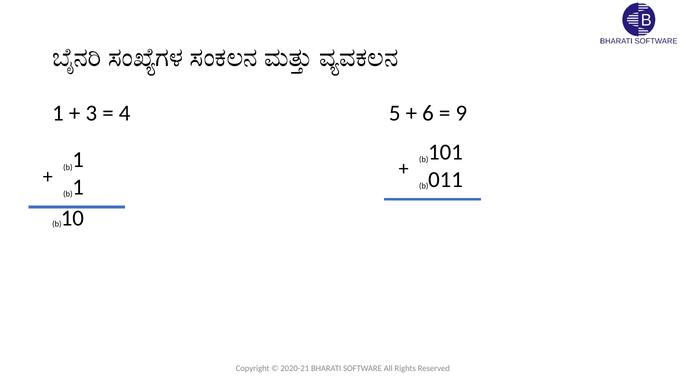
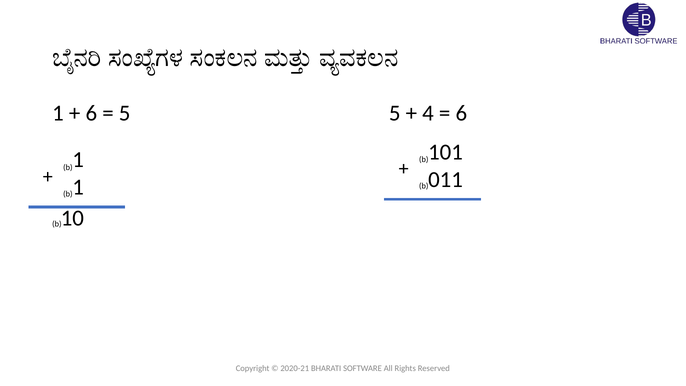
3: 3 -> 6 (91, 113)
4: 4 -> 5 (125, 113)
6: 6 -> 4 (428, 113)
9: 9 -> 6 (461, 113)
